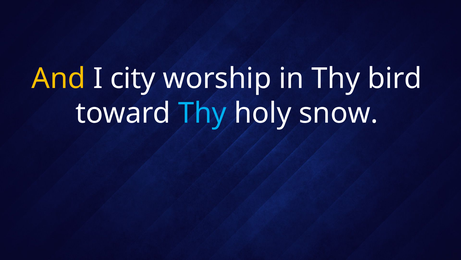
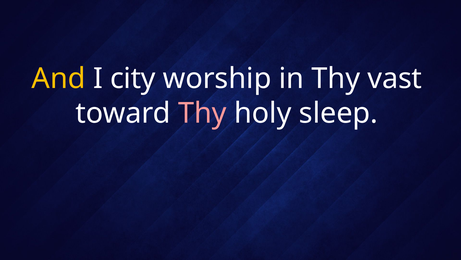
bird: bird -> vast (395, 78)
Thy colour: light blue -> pink (202, 113)
snow: snow -> sleep (338, 113)
